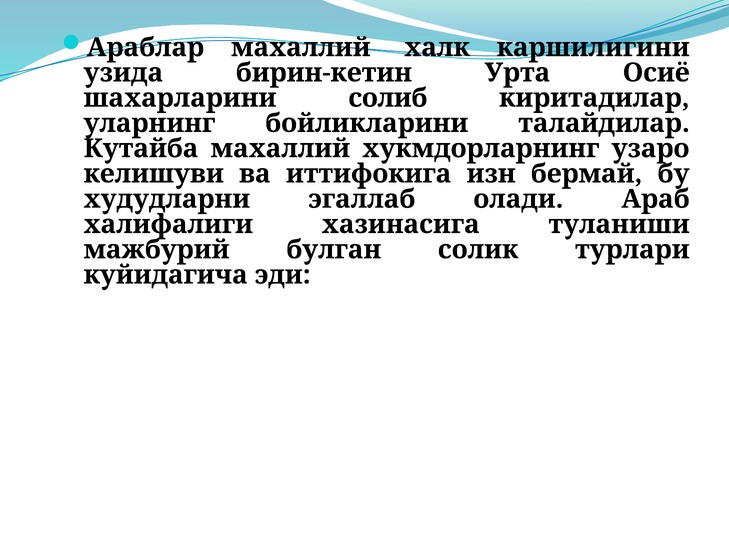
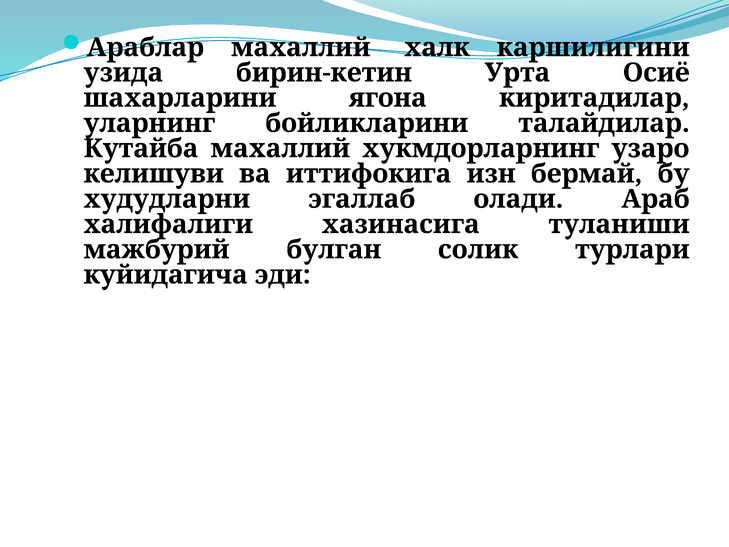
солиб: солиб -> ягона (388, 98)
